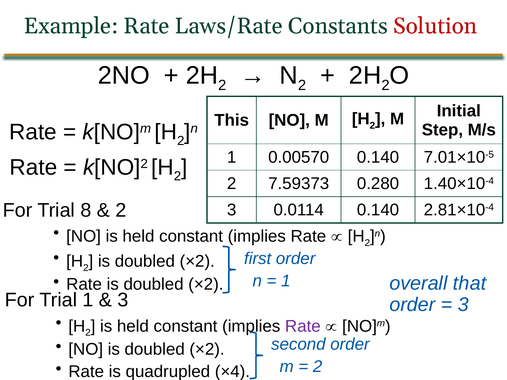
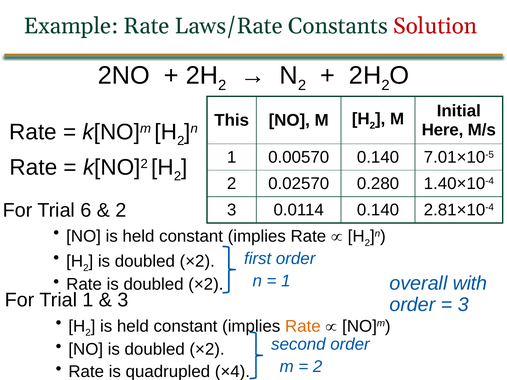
Step: Step -> Here (442, 130)
7.59373: 7.59373 -> 0.02570 (299, 184)
8: 8 -> 6 (86, 210)
that: that -> with (470, 283)
Rate colour: purple -> orange (303, 326)
